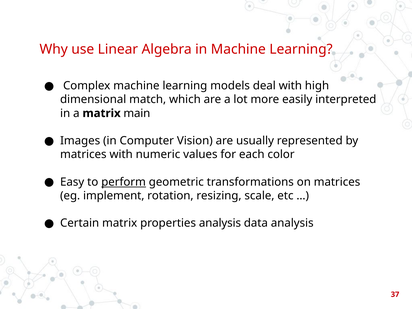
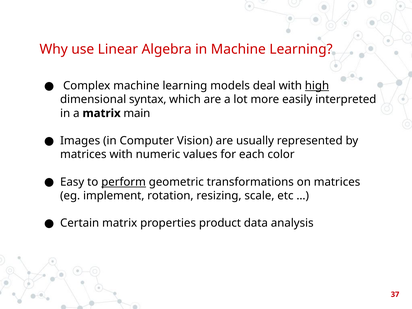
high underline: none -> present (317, 86)
match: match -> syntax (148, 100)
properties analysis: analysis -> product (220, 223)
